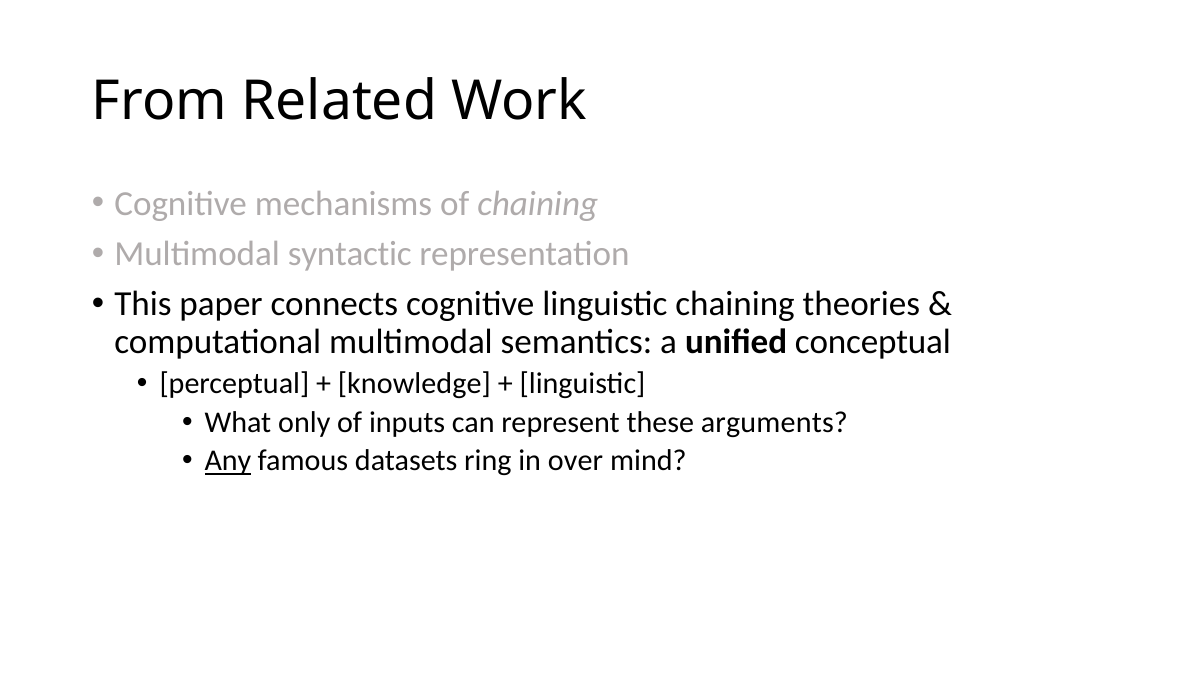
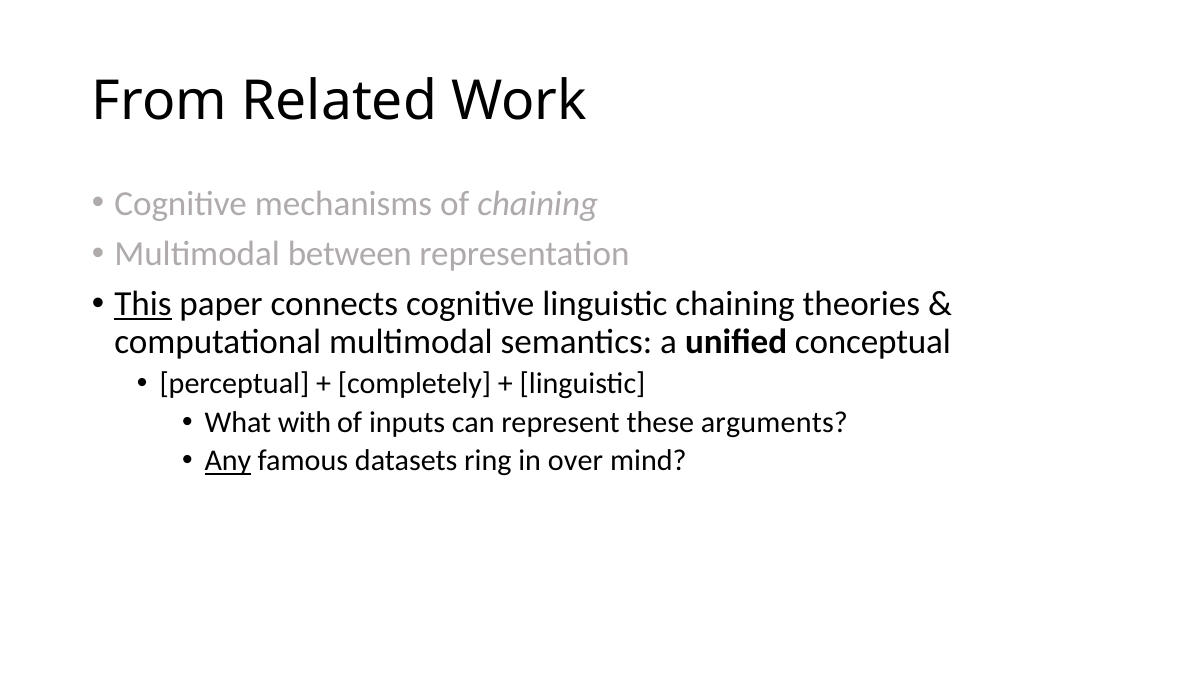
syntactic: syntactic -> between (350, 254)
This underline: none -> present (143, 304)
knowledge: knowledge -> completely (414, 384)
only: only -> with (304, 422)
